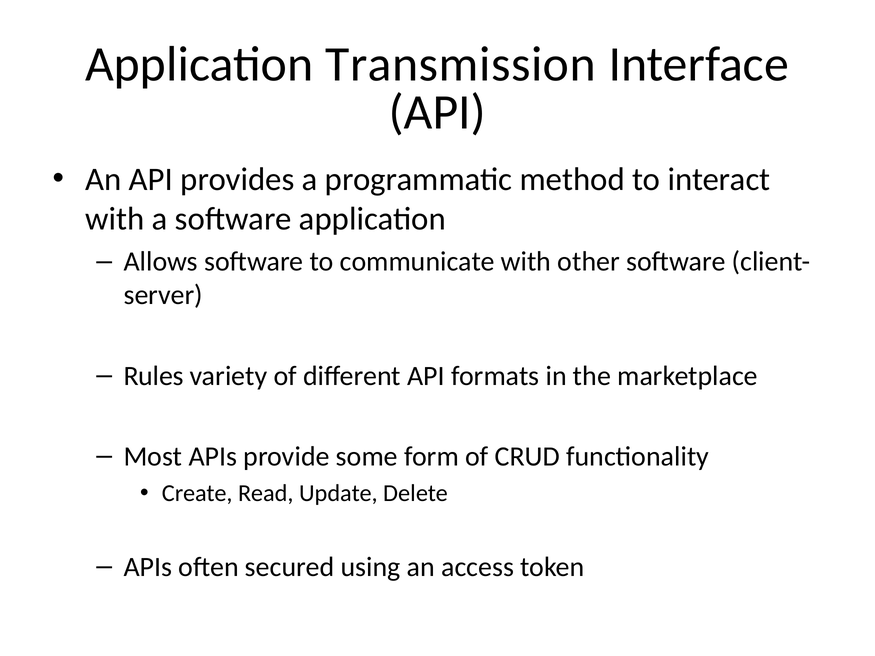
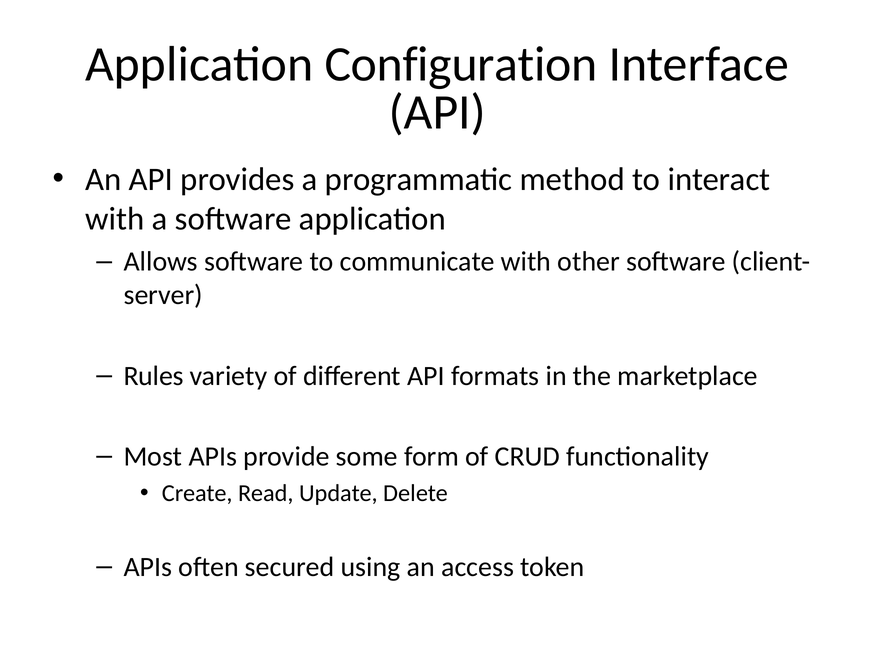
Transmission: Transmission -> Configuration (461, 65)
